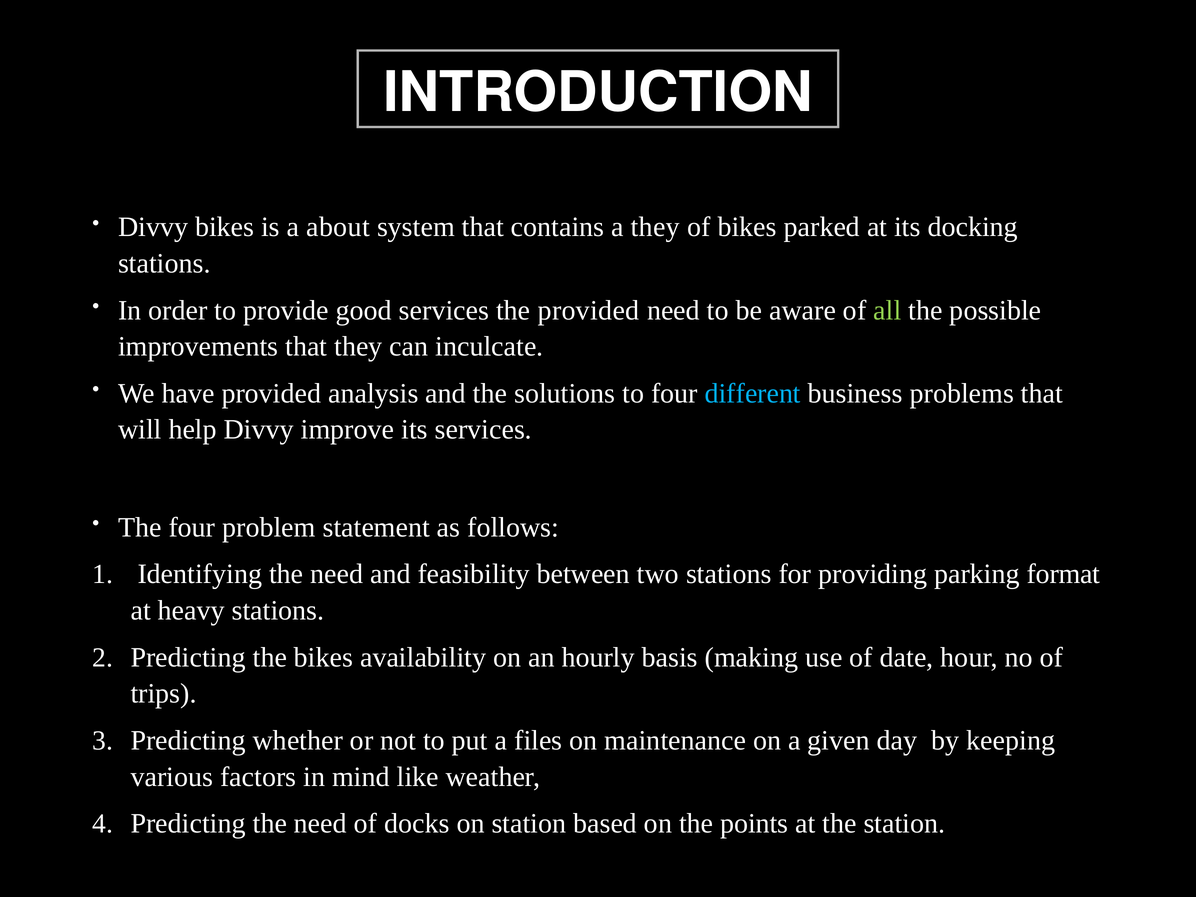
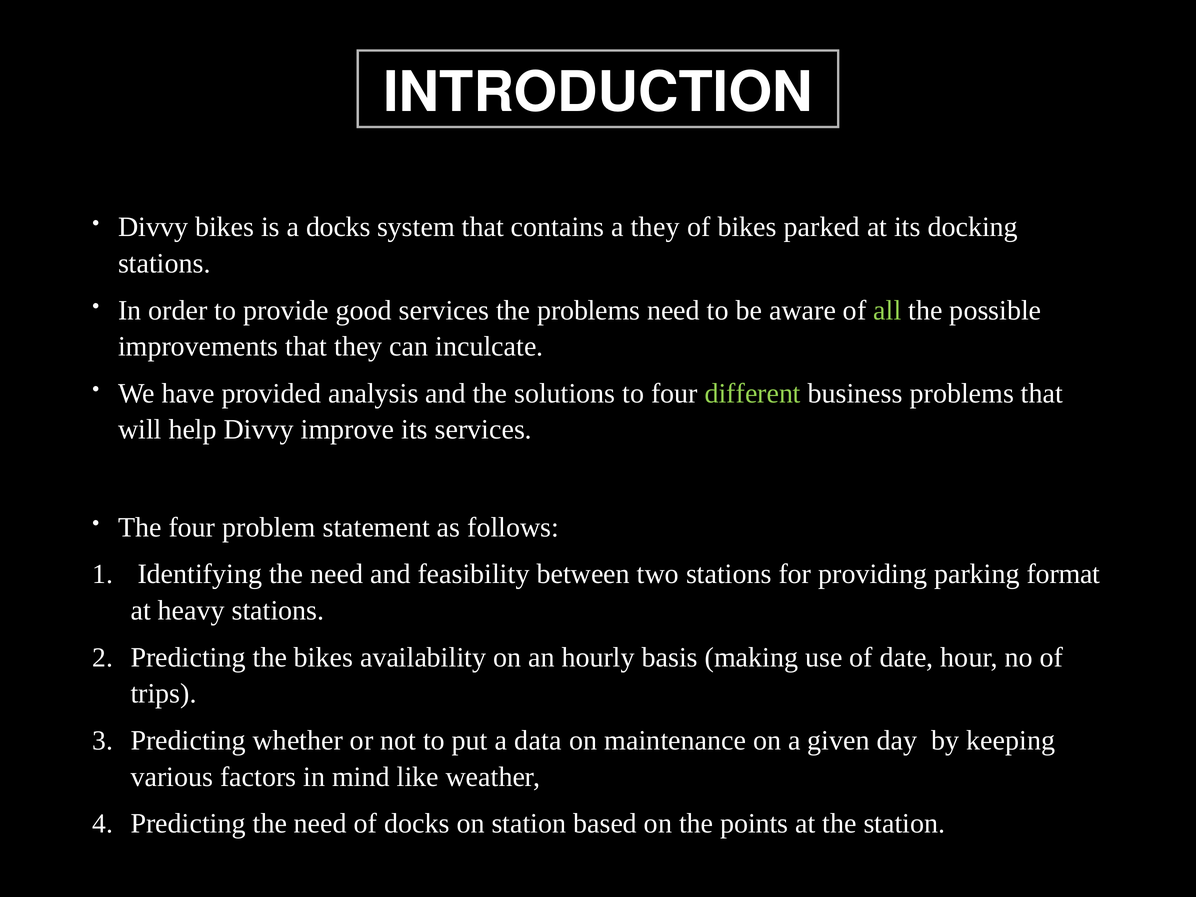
a about: about -> docks (338, 227)
the provided: provided -> problems (589, 310)
different colour: light blue -> light green (753, 393)
files: files -> data (538, 740)
